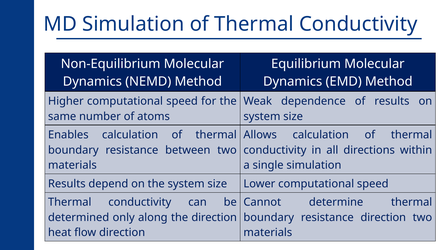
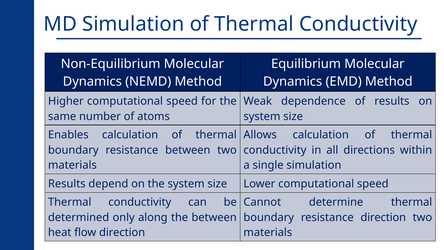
the direction: direction -> between (214, 217)
